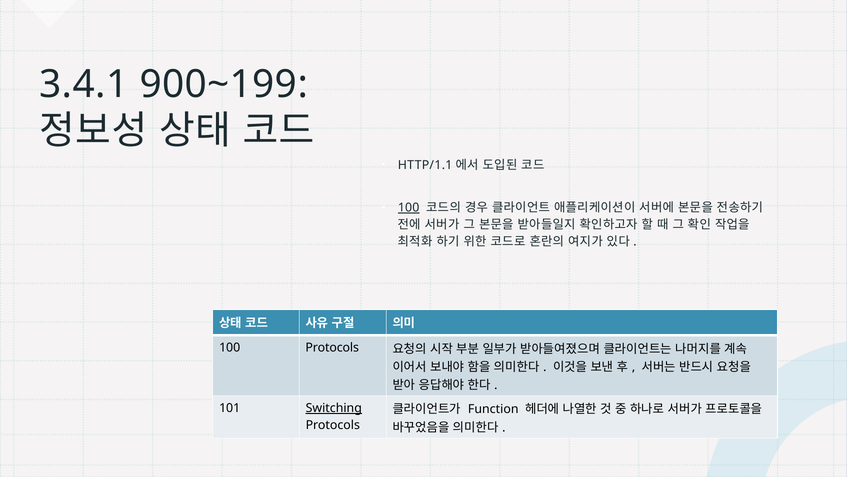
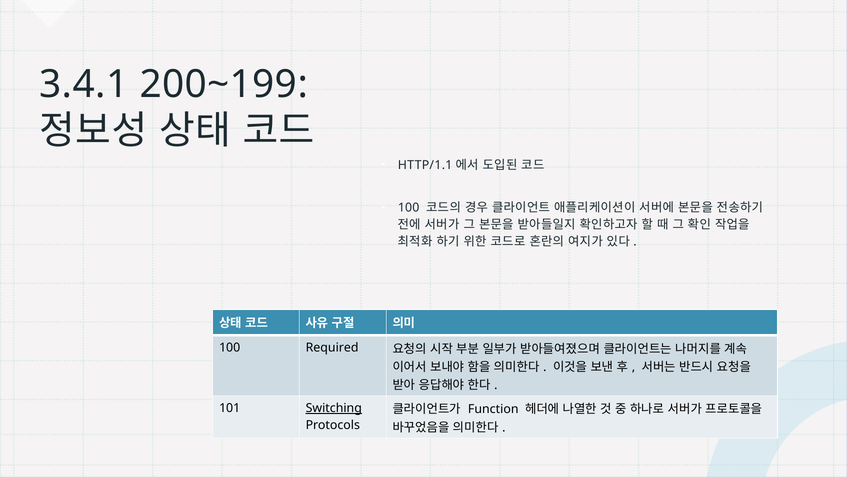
900~199: 900~199 -> 200~199 (224, 84)
100 underline: present -> none (409, 208)
100 Protocols: Protocols -> Required (332, 347)
